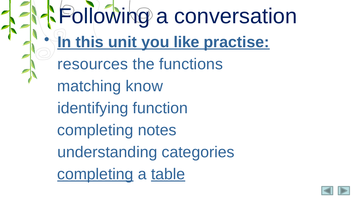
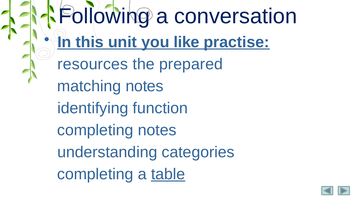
functions: functions -> prepared (191, 64)
matching know: know -> notes (145, 86)
completing underline: present -> none (95, 175)
